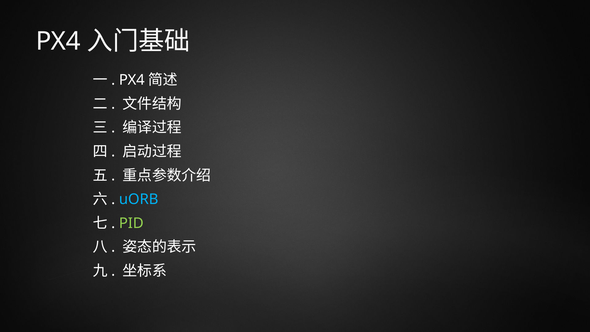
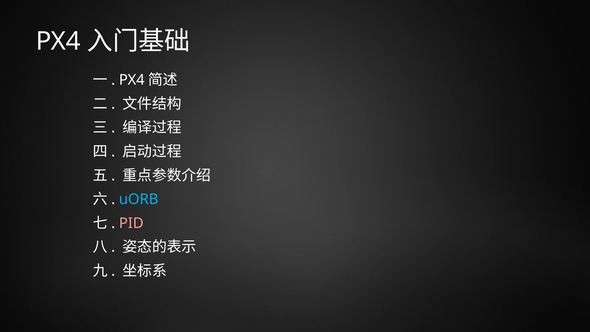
PID colour: light green -> pink (131, 223)
